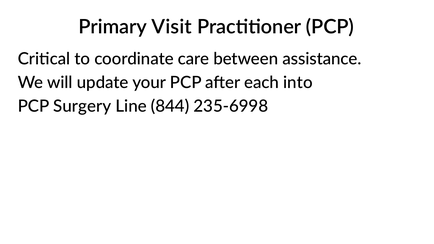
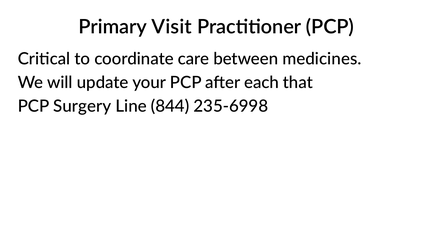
assistance: assistance -> medicines (322, 59)
into: into -> that (298, 83)
